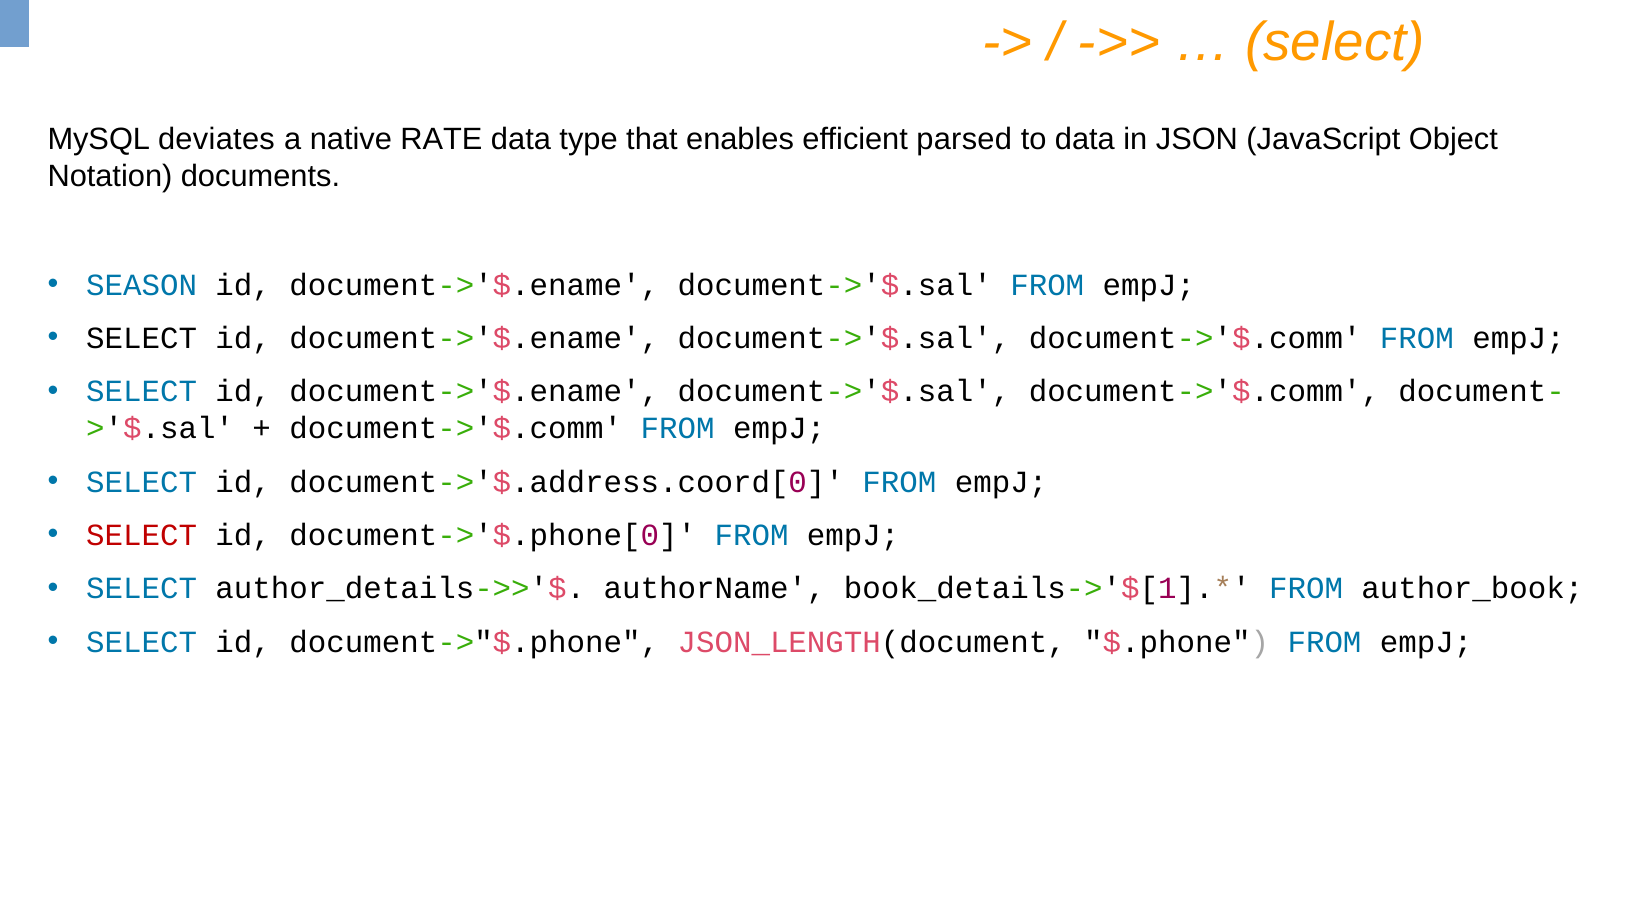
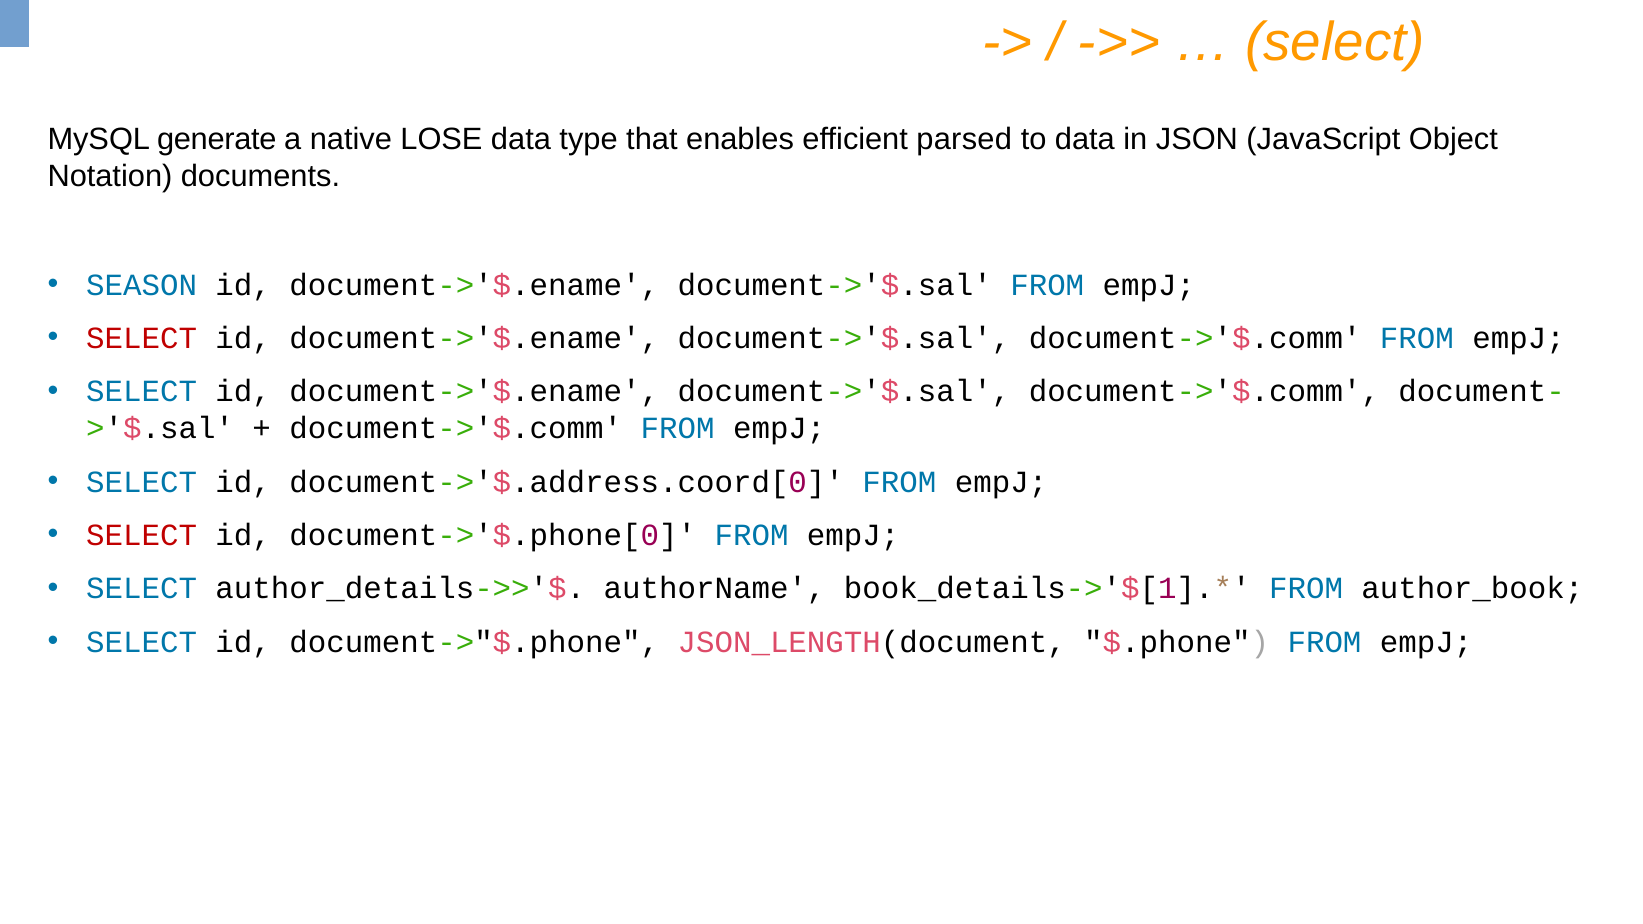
deviates: deviates -> generate (217, 140)
RATE: RATE -> LOSE (441, 140)
SELECT colour: black -> red (142, 338)
